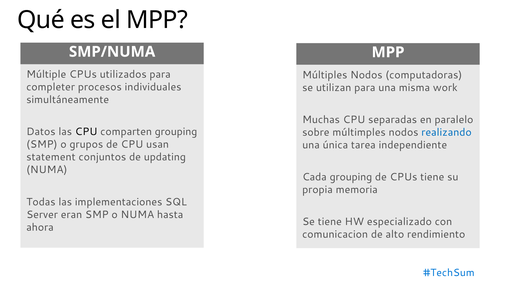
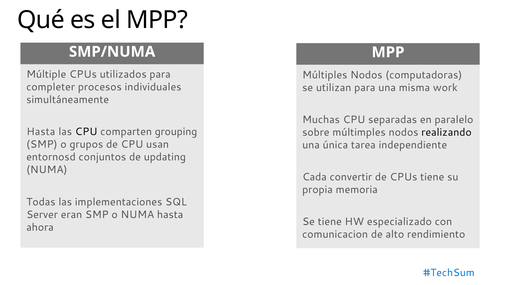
Datos: Datos -> Hasta (41, 132)
realizando colour: blue -> black (447, 132)
statement: statement -> entornosd (51, 157)
Cada grouping: grouping -> convertir (351, 177)
